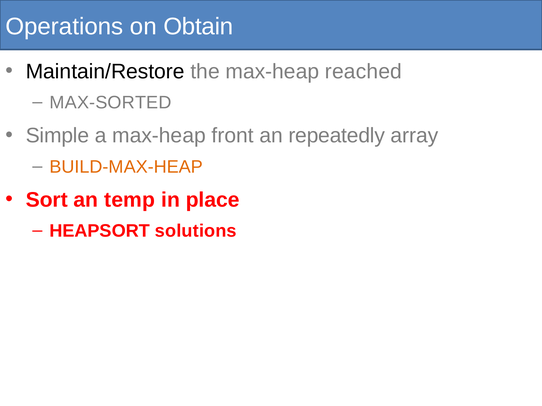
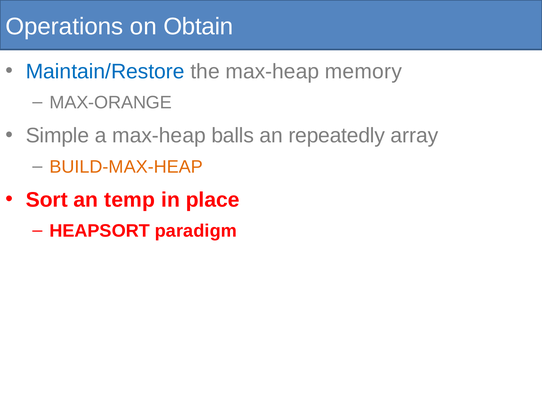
Maintain/Restore colour: black -> blue (105, 72)
reached: reached -> memory (363, 72)
MAX-SORTED: MAX-SORTED -> MAX-ORANGE (111, 103)
front: front -> balls (233, 136)
solutions: solutions -> paradigm (196, 231)
